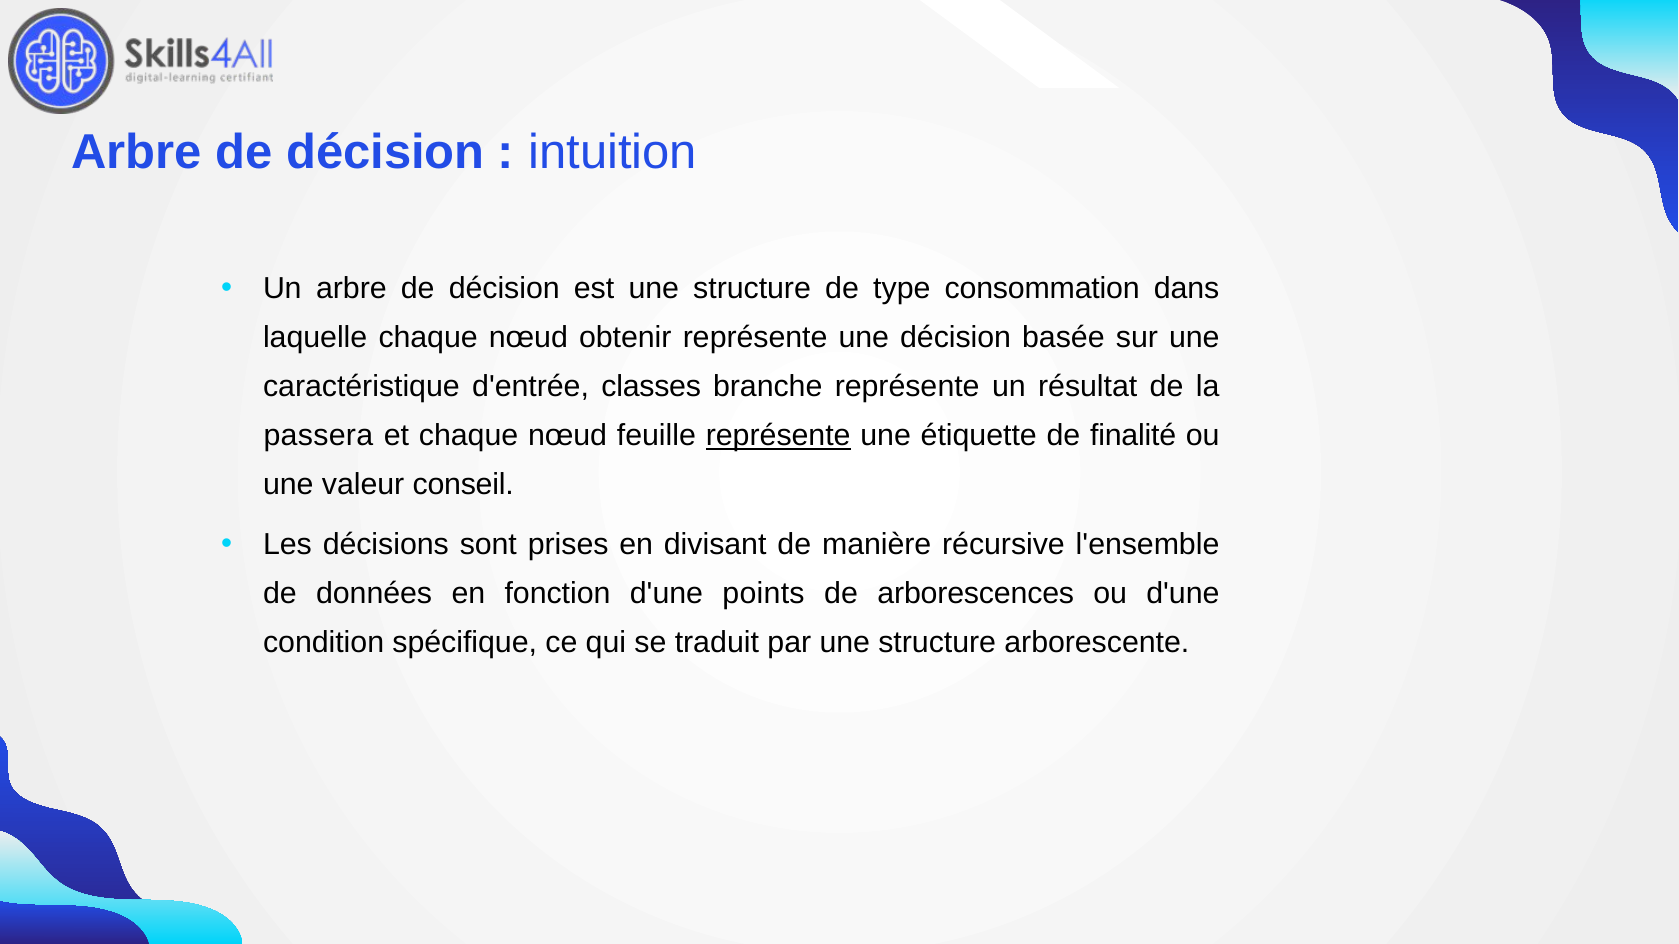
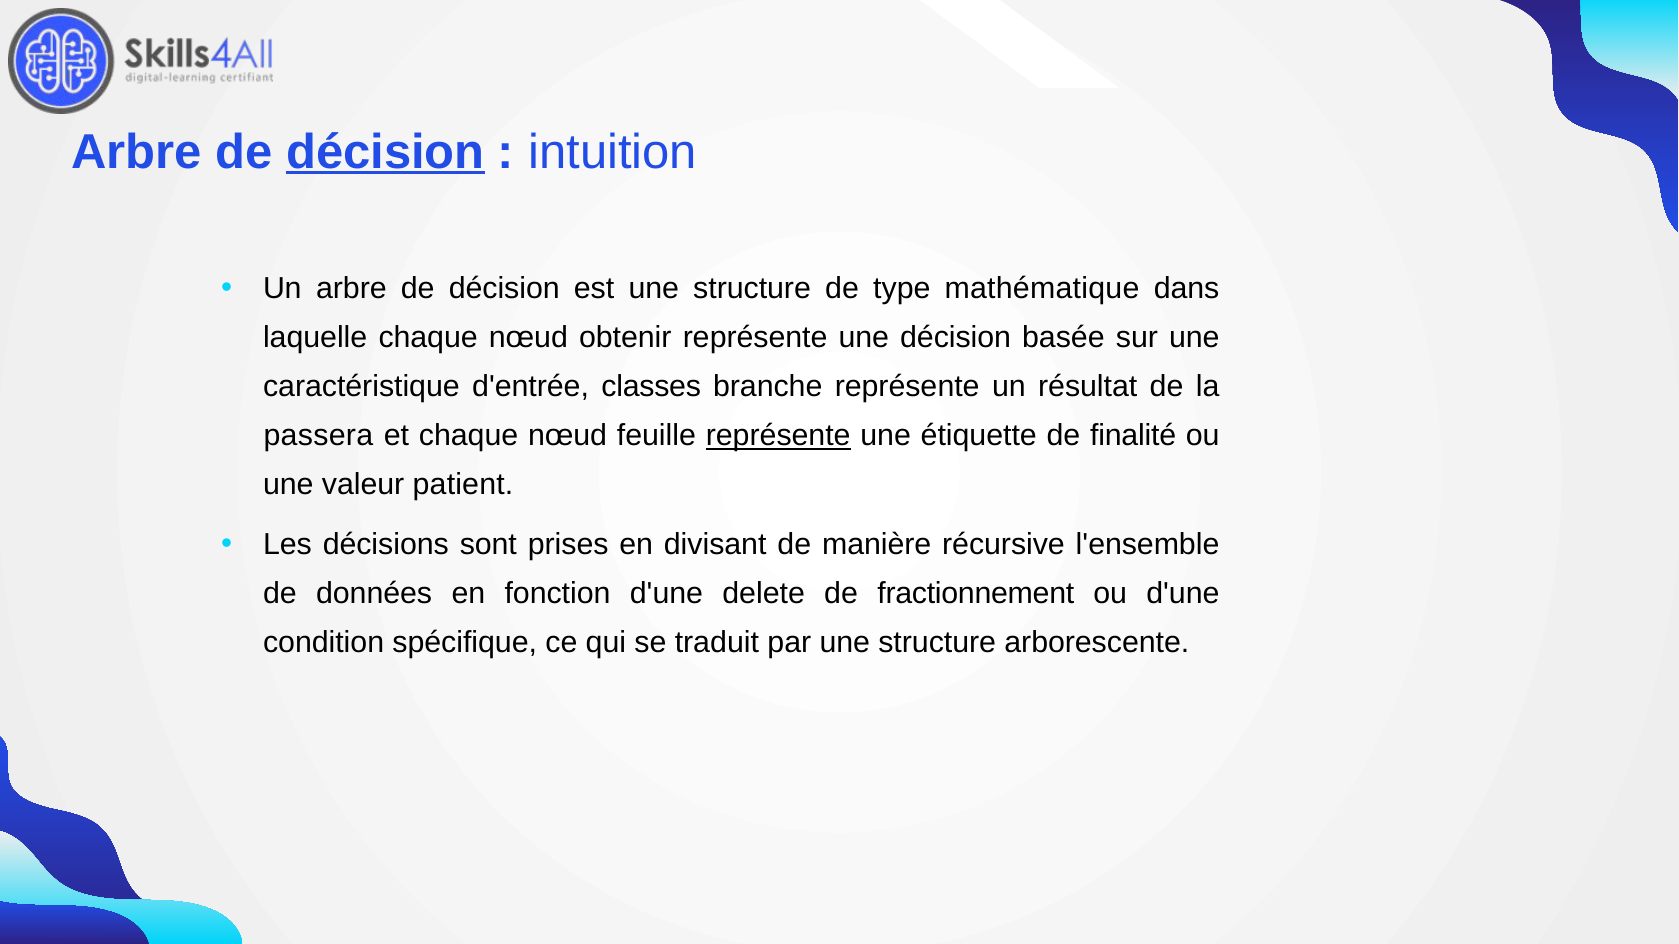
décision underline: none -> present (385, 152)
consommation: consommation -> mathématique (1042, 289)
conseil: conseil -> patient (463, 485)
points: points -> delete (764, 594)
arborescences: arborescences -> fractionnement (976, 594)
